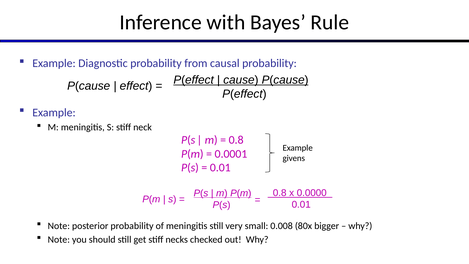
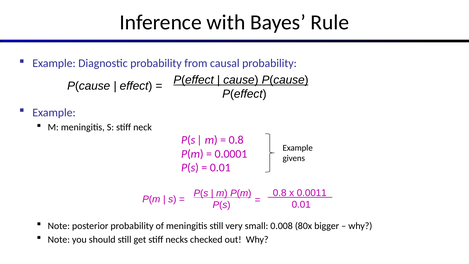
0.0000: 0.0000 -> 0.0011 (312, 193)
